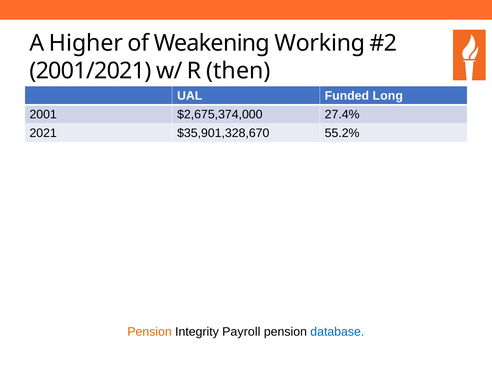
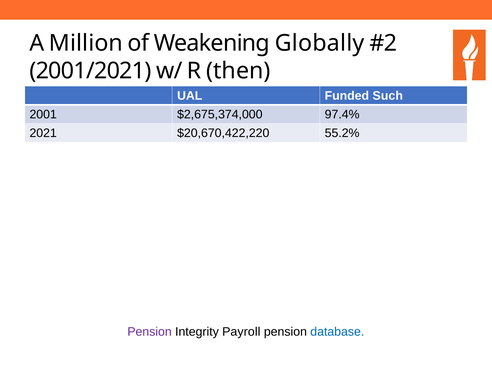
Higher: Higher -> Million (86, 43)
Working: Working -> Globally (320, 43)
Long: Long -> Such (388, 96)
27.4%: 27.4% -> 97.4% (342, 114)
$35,901,328,670: $35,901,328,670 -> $20,670,422,220 (223, 133)
Pension colour: orange -> purple (150, 332)
